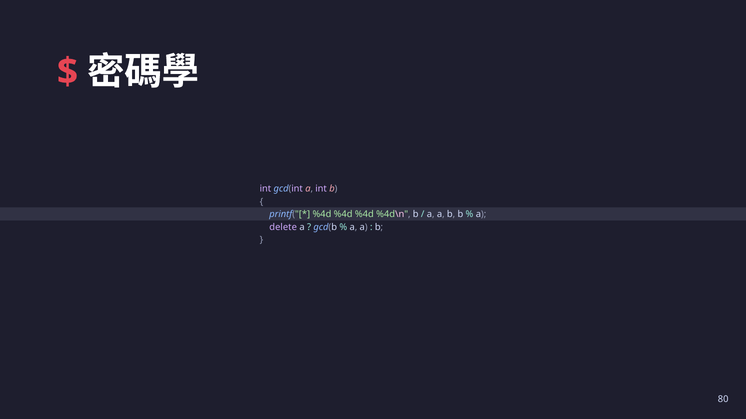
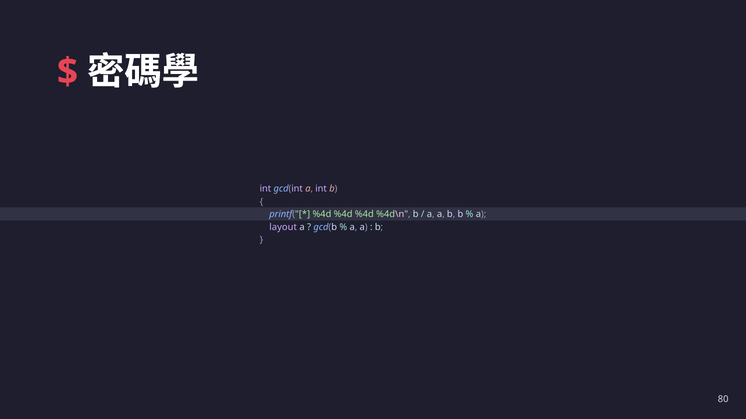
delete: delete -> layout (283, 227)
